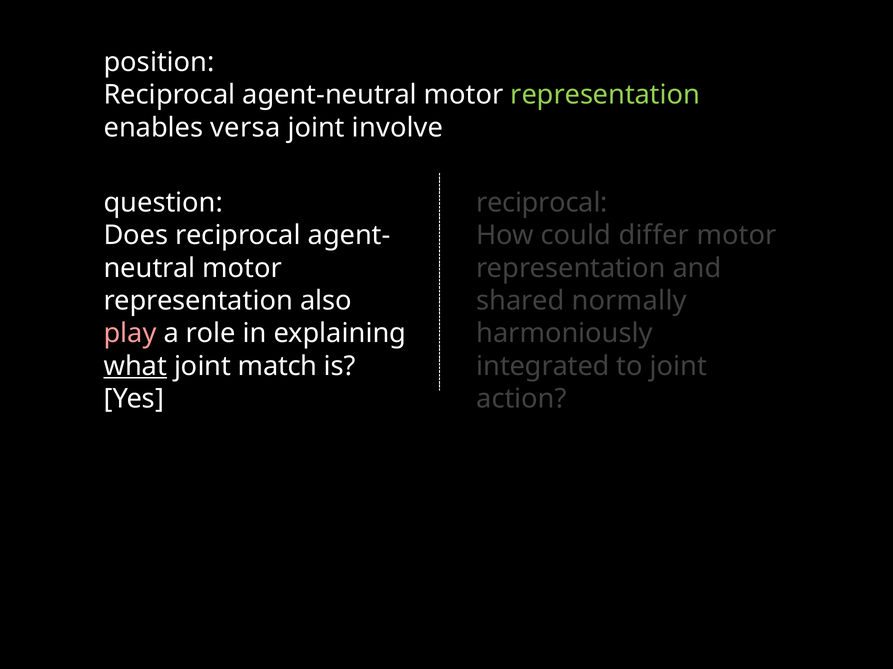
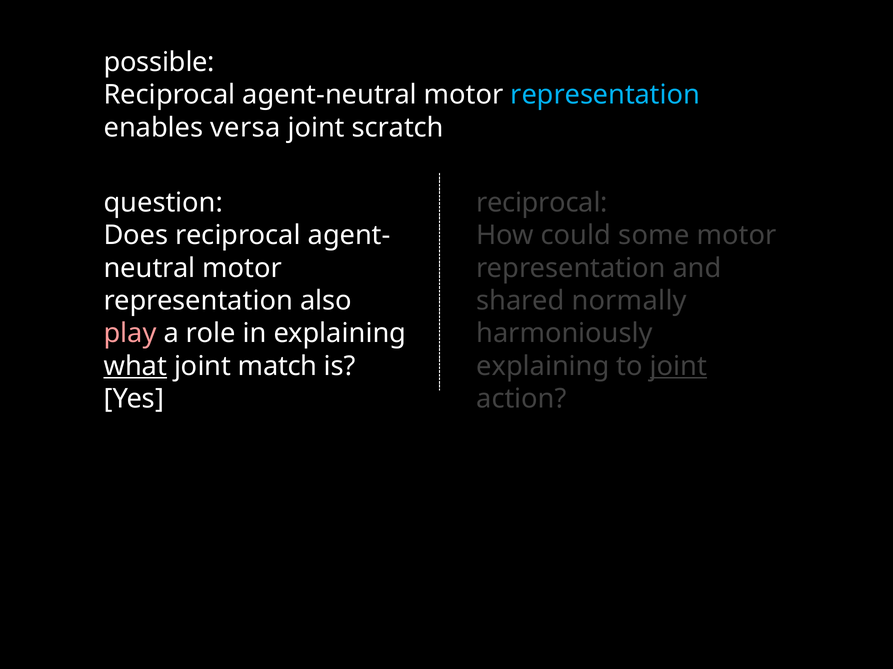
position: position -> possible (159, 62)
representation colour: light green -> light blue (605, 95)
involve: involve -> scratch (398, 128)
differ: differ -> some (654, 236)
integrated: integrated -> explaining (543, 367)
joint underline: none -> present (678, 367)
